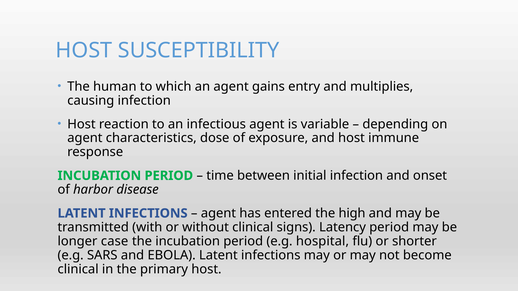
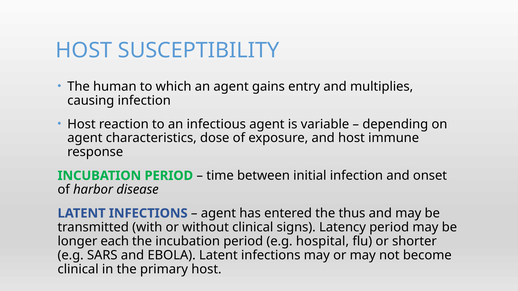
high: high -> thus (352, 214)
case: case -> each (115, 242)
